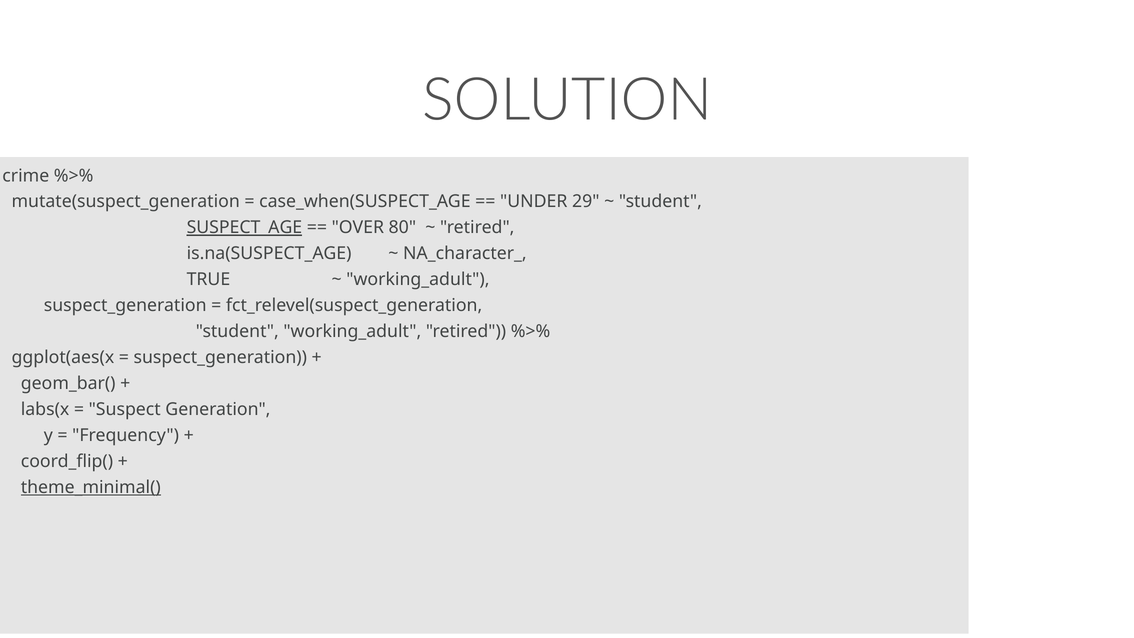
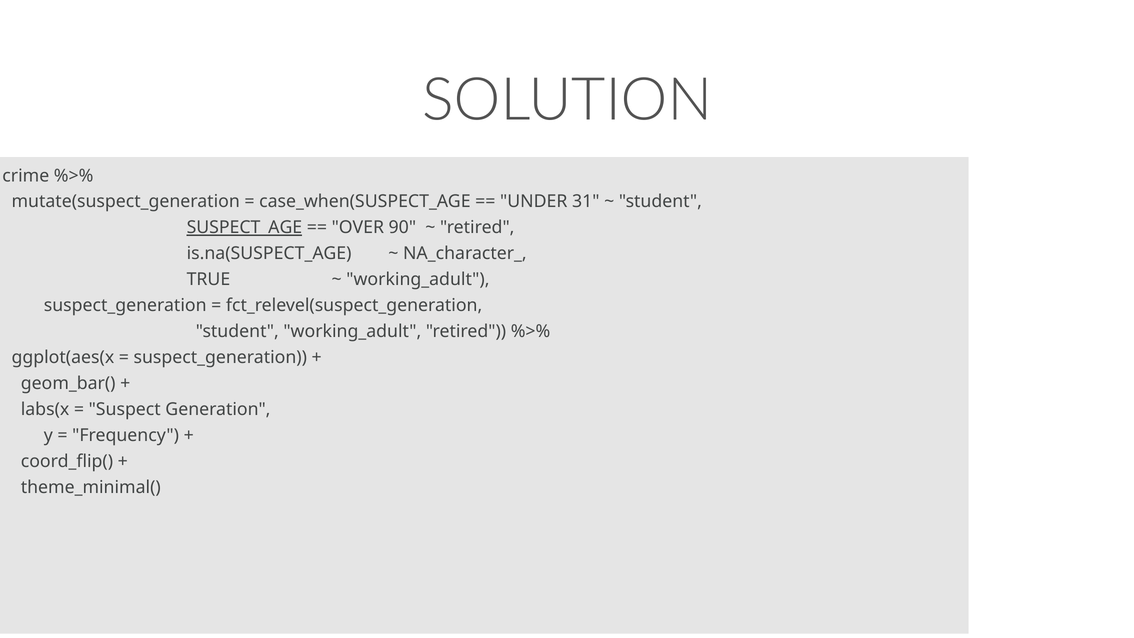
29: 29 -> 31 (586, 202)
80: 80 -> 90 (402, 228)
theme_minimal( underline: present -> none (91, 487)
